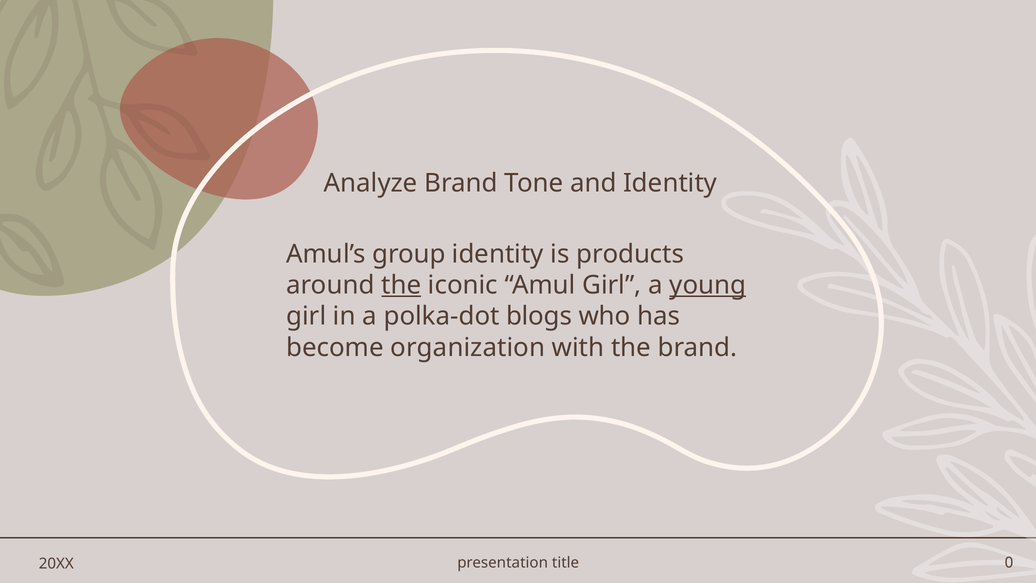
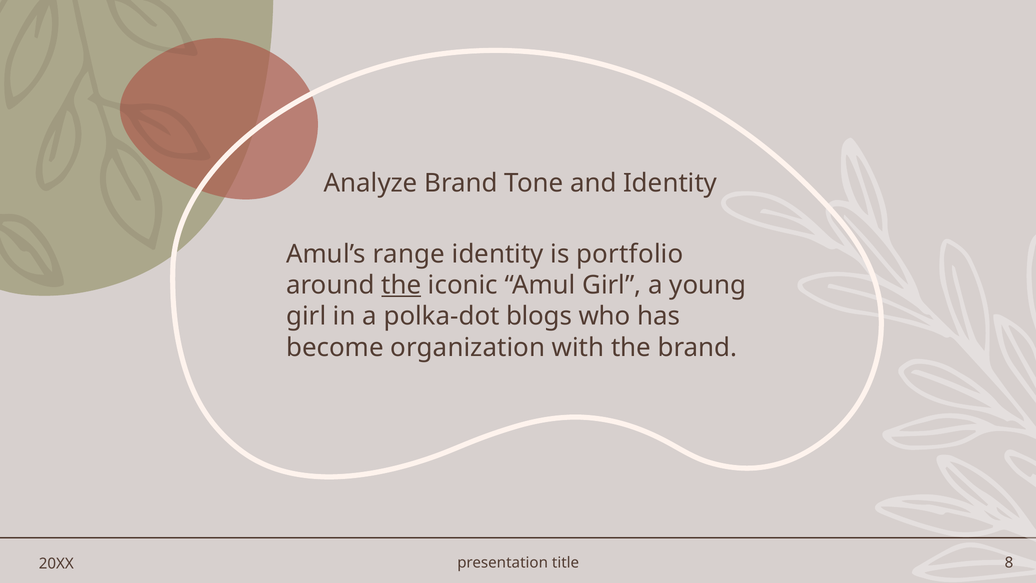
group: group -> range (409, 254)
products: products -> portfolio (630, 254)
young underline: present -> none (708, 285)
0: 0 -> 8 (1009, 562)
